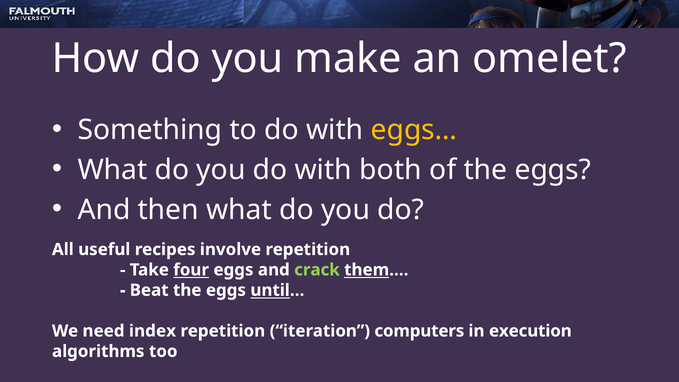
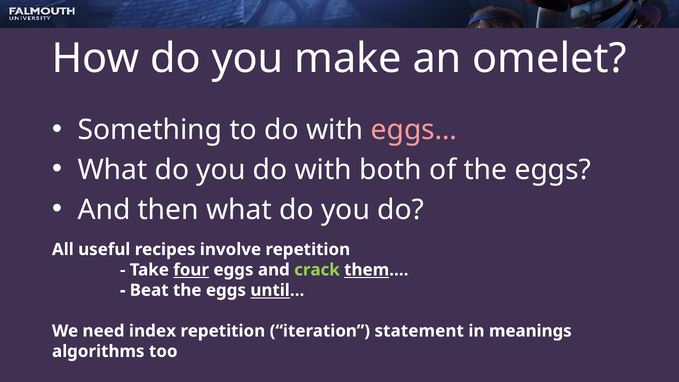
eggs… colour: yellow -> pink (414, 130)
computers: computers -> statement (419, 331)
execution: execution -> meanings (530, 331)
